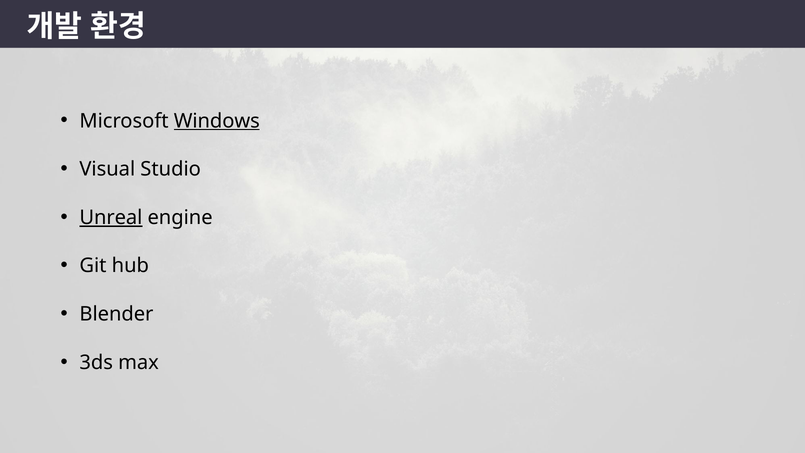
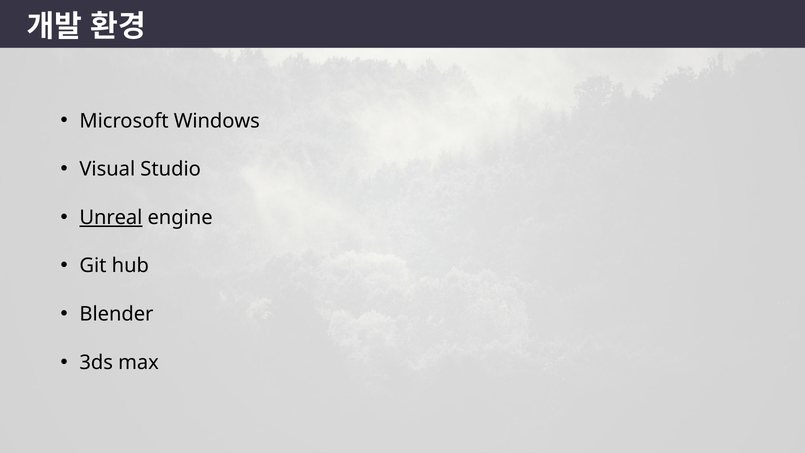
Windows underline: present -> none (217, 121)
